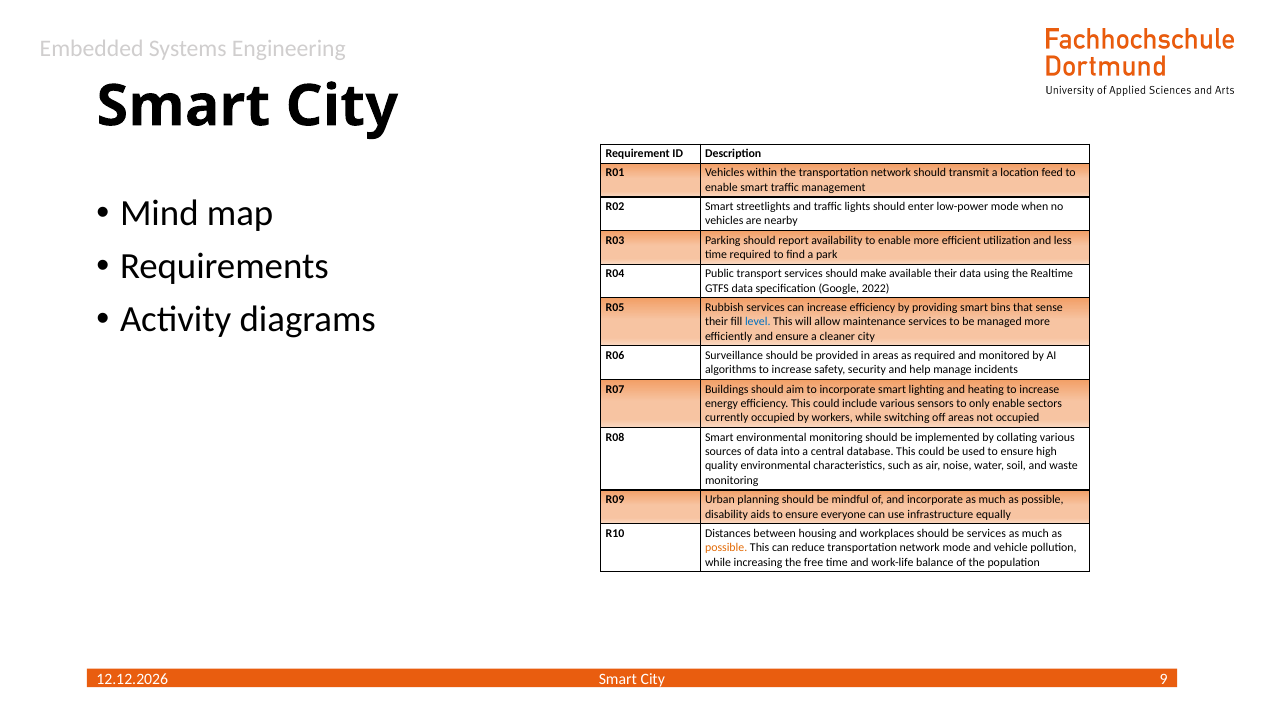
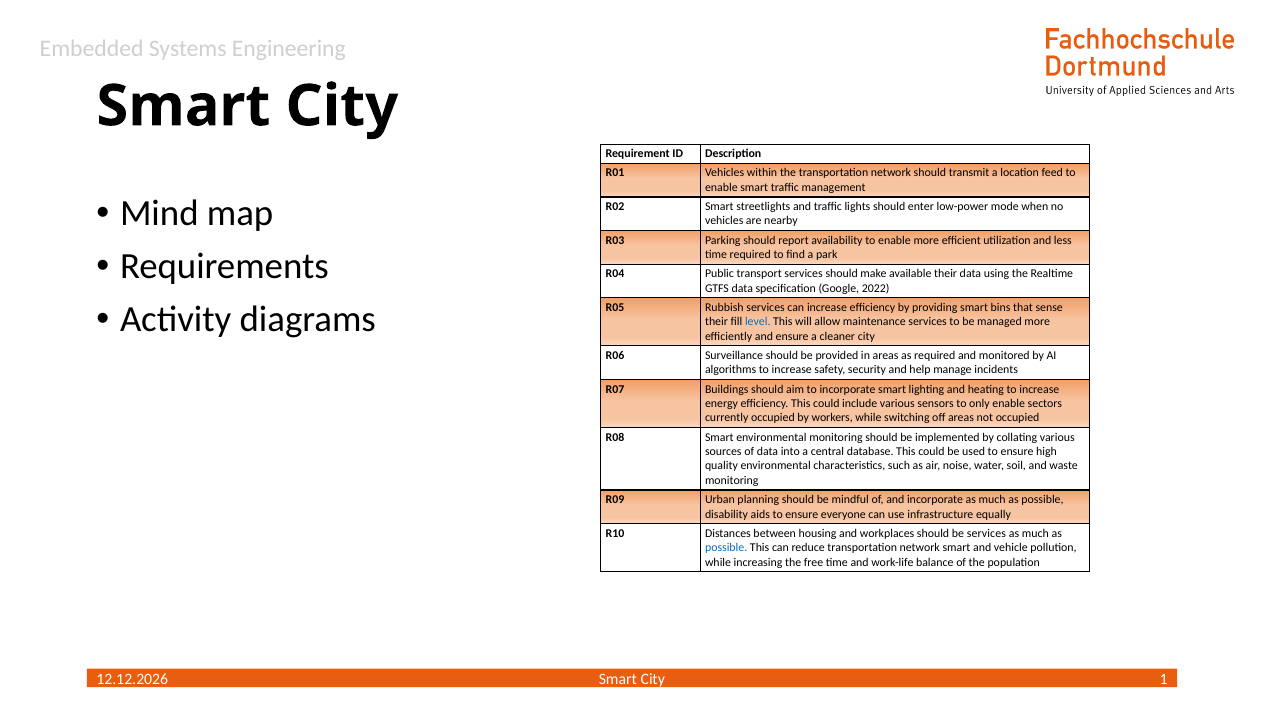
possible colour: orange -> blue (726, 548)
network mode: mode -> smart (956, 548)
9: 9 -> 1 (1164, 679)
